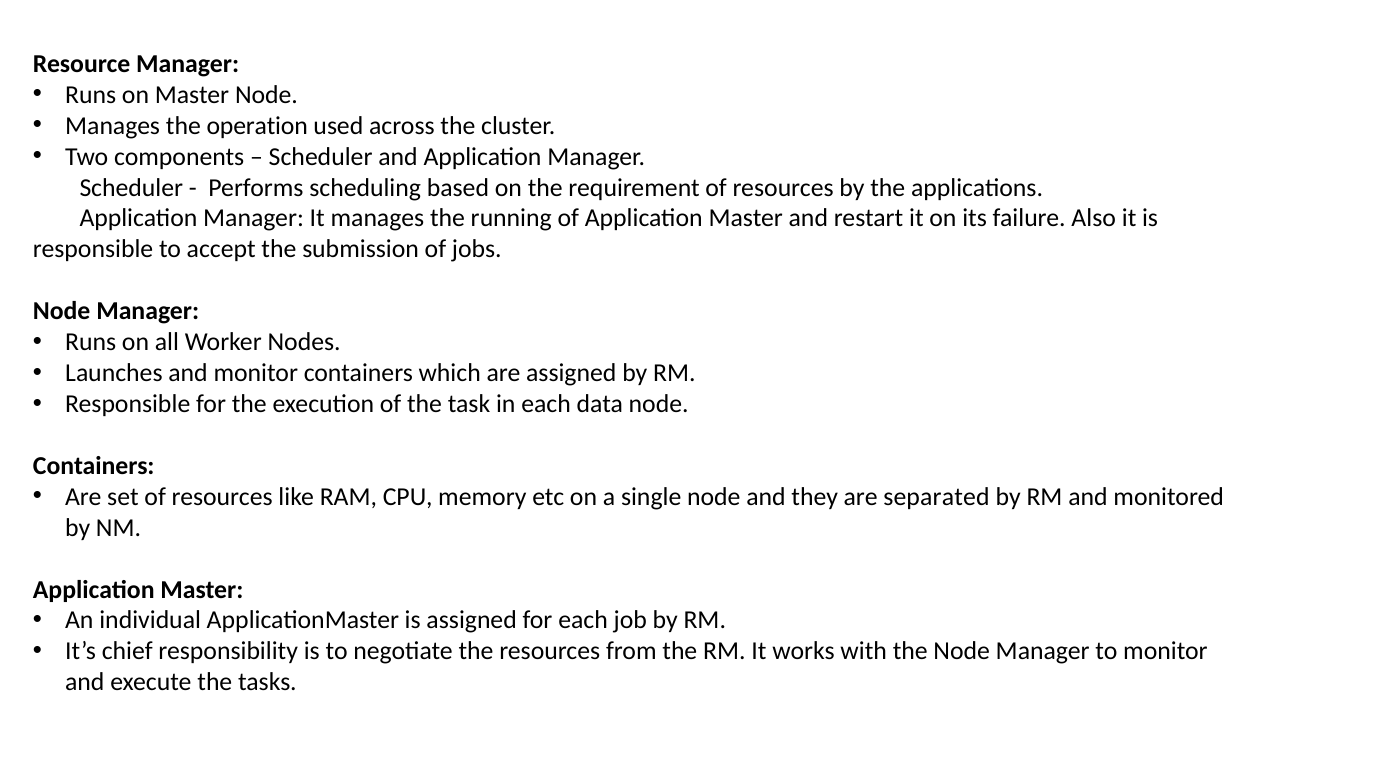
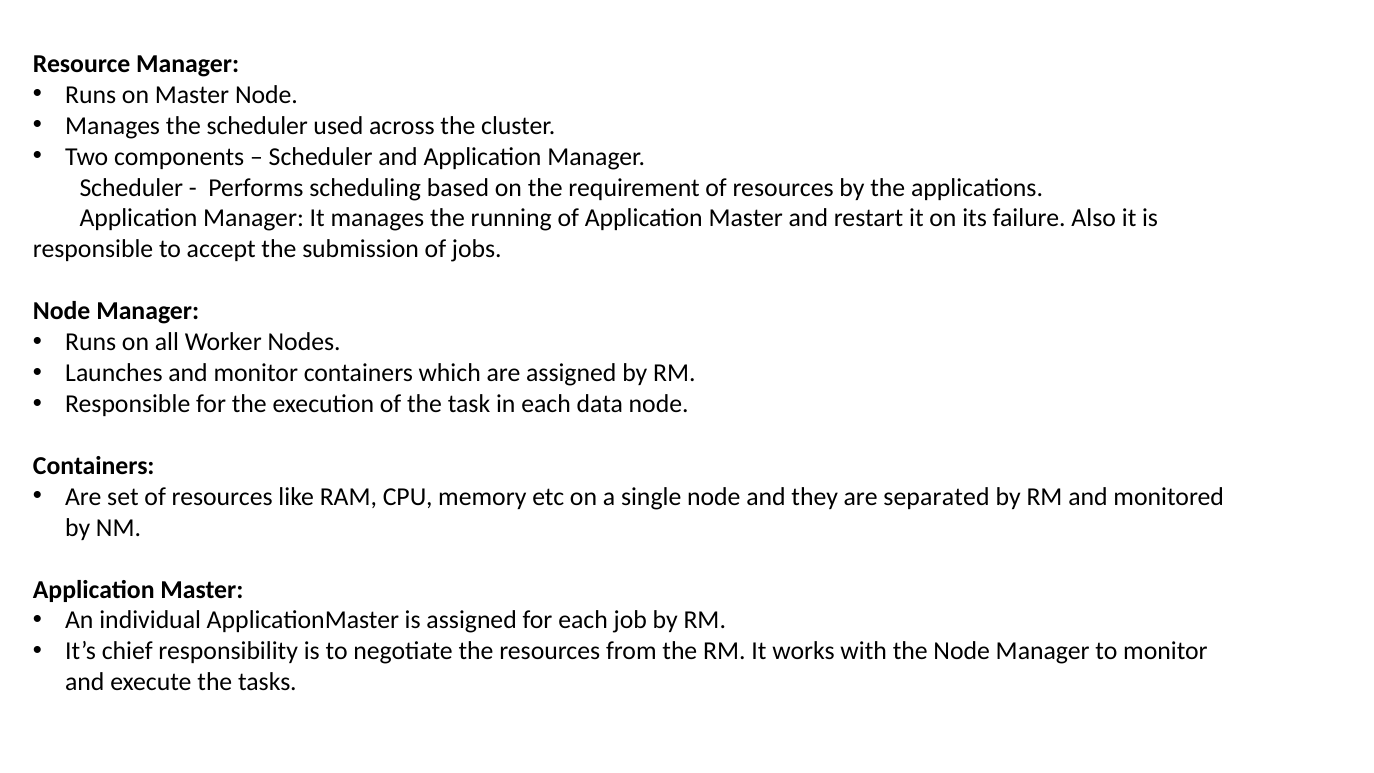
the operation: operation -> scheduler (257, 126)
